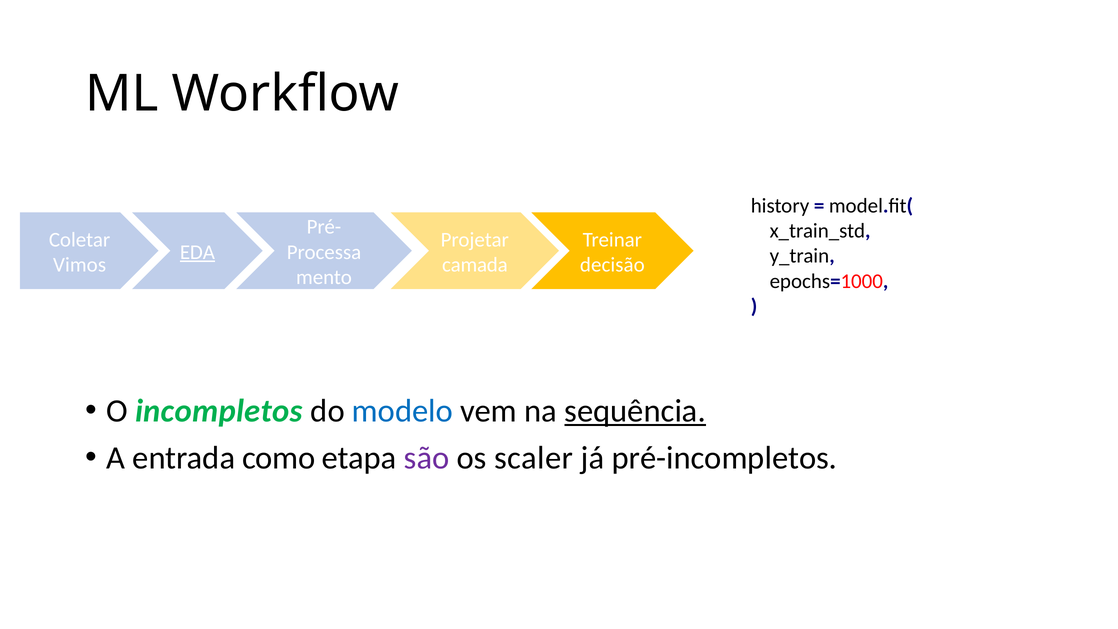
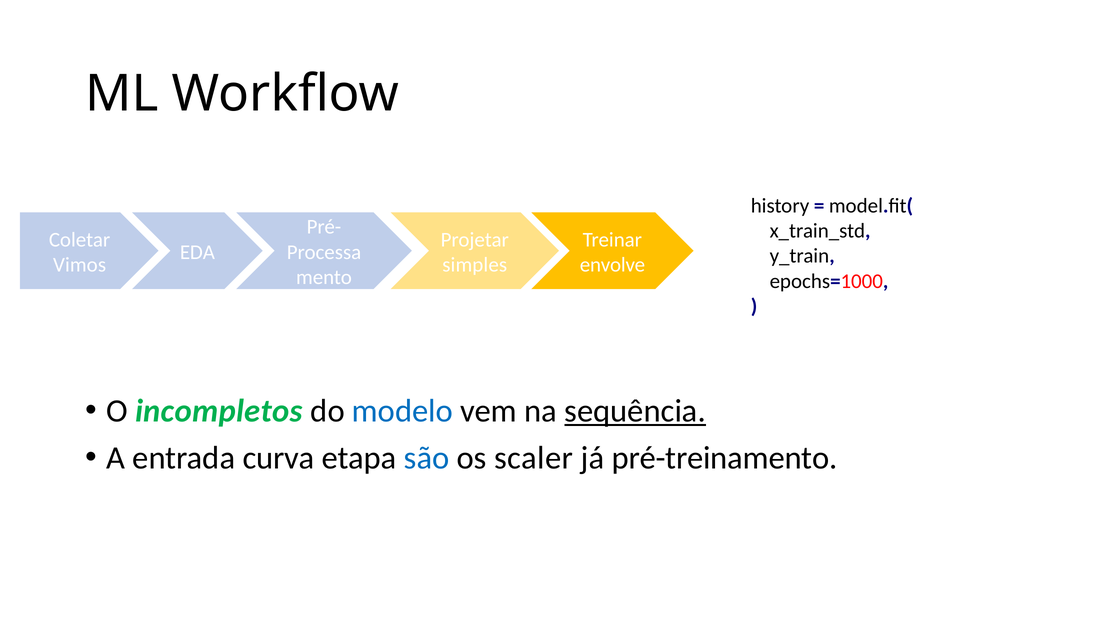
EDA underline: present -> none (197, 252)
camada: camada -> simples (475, 265)
decisão: decisão -> envolve (612, 265)
como: como -> curva (279, 458)
são colour: purple -> blue (427, 458)
pré-incompletos: pré-incompletos -> pré-treinamento (724, 458)
